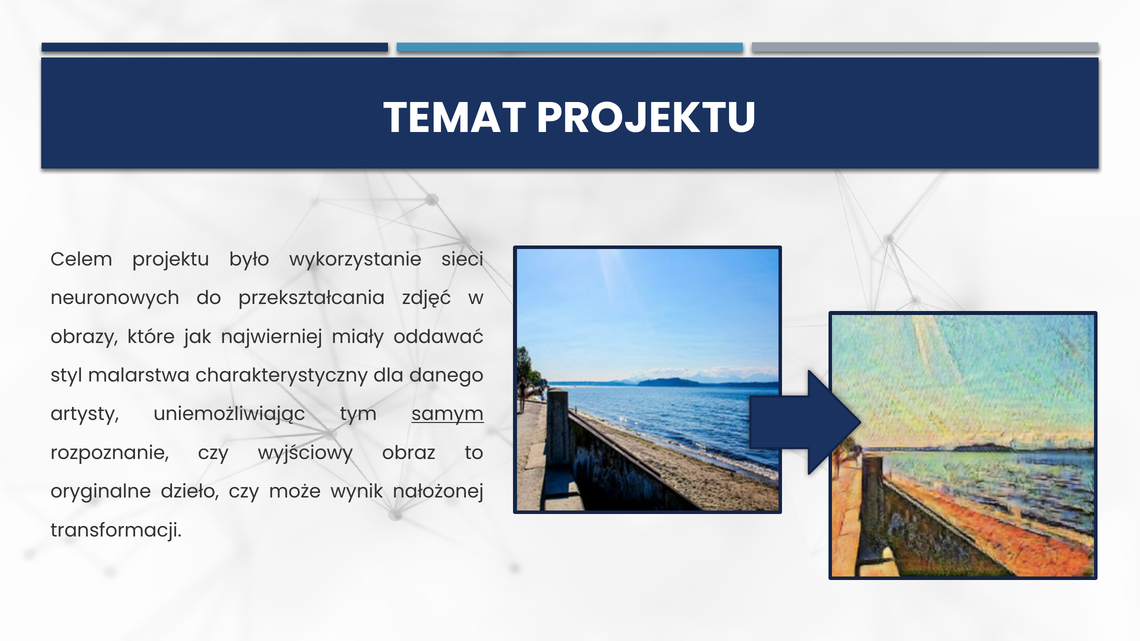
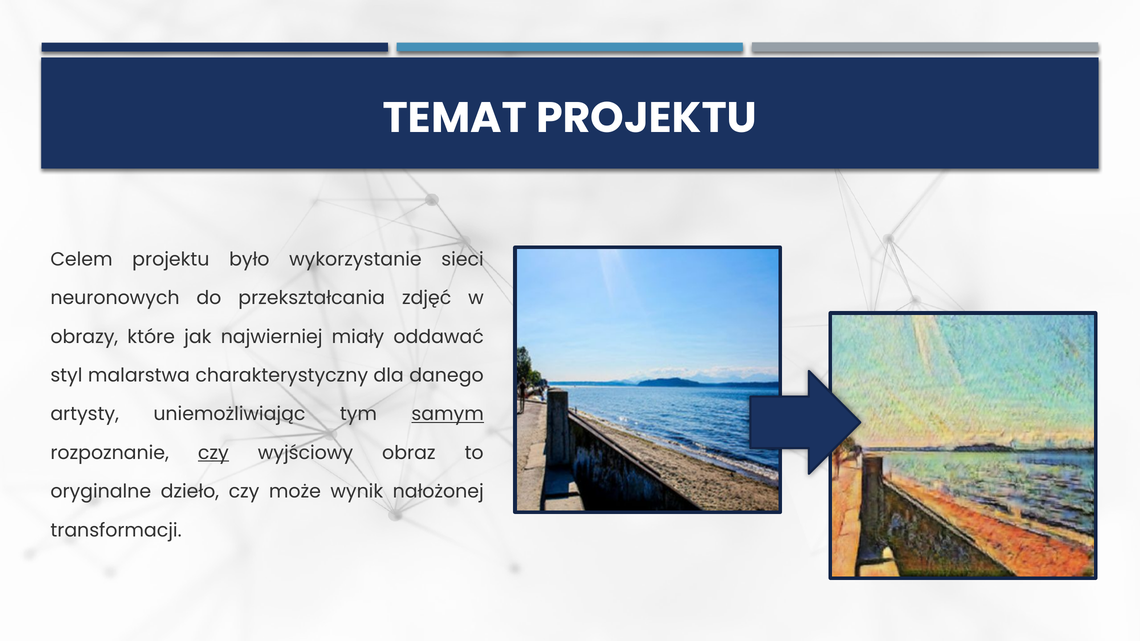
czy underline: none -> present (213, 453)
